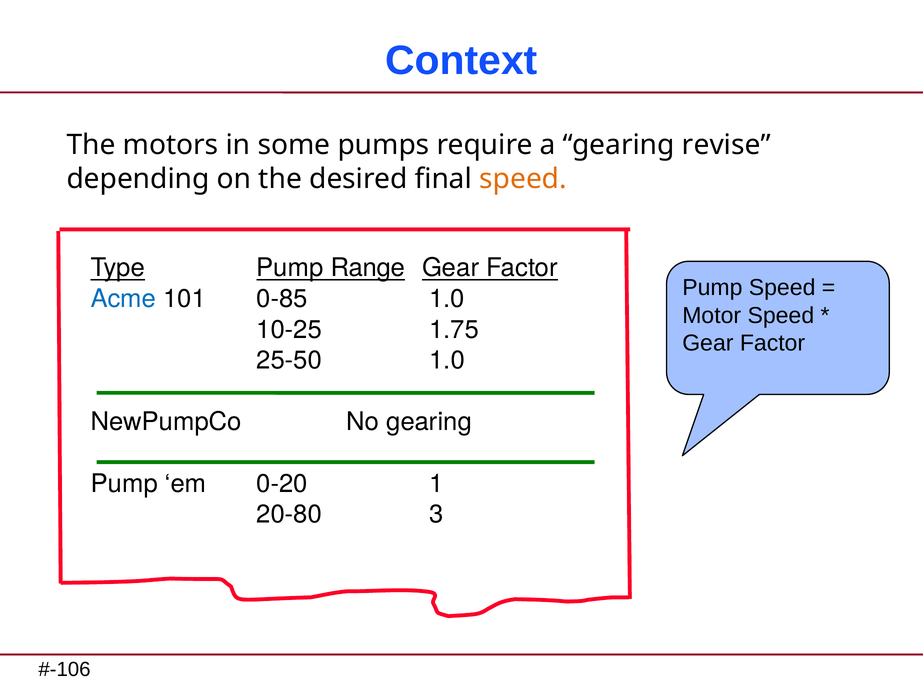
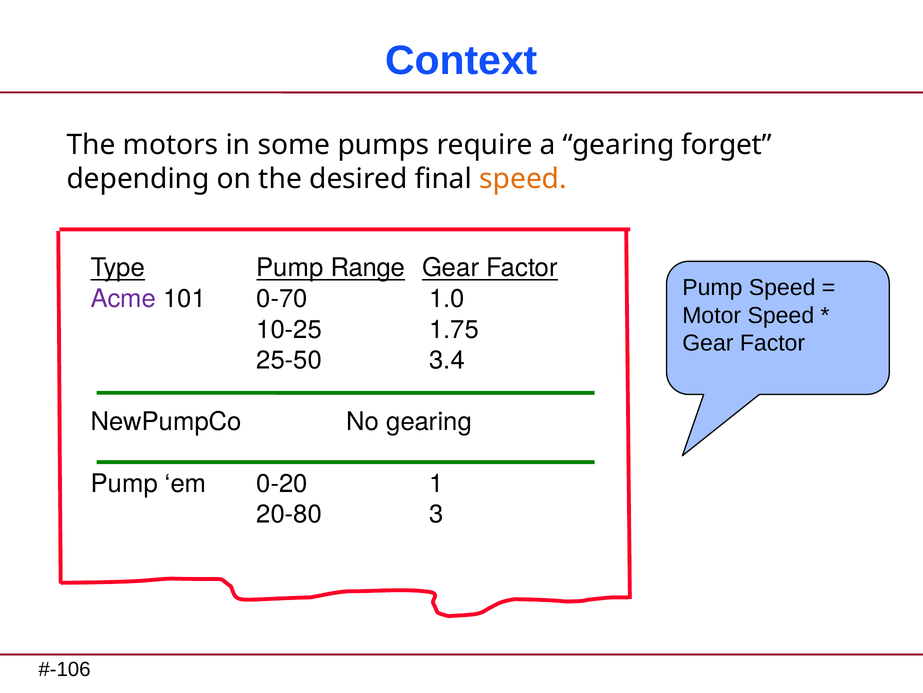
revise: revise -> forget (727, 145)
Acme colour: blue -> purple (123, 298)
0-85: 0-85 -> 0-70 (282, 298)
25-50 1.0: 1.0 -> 3.4 (447, 360)
